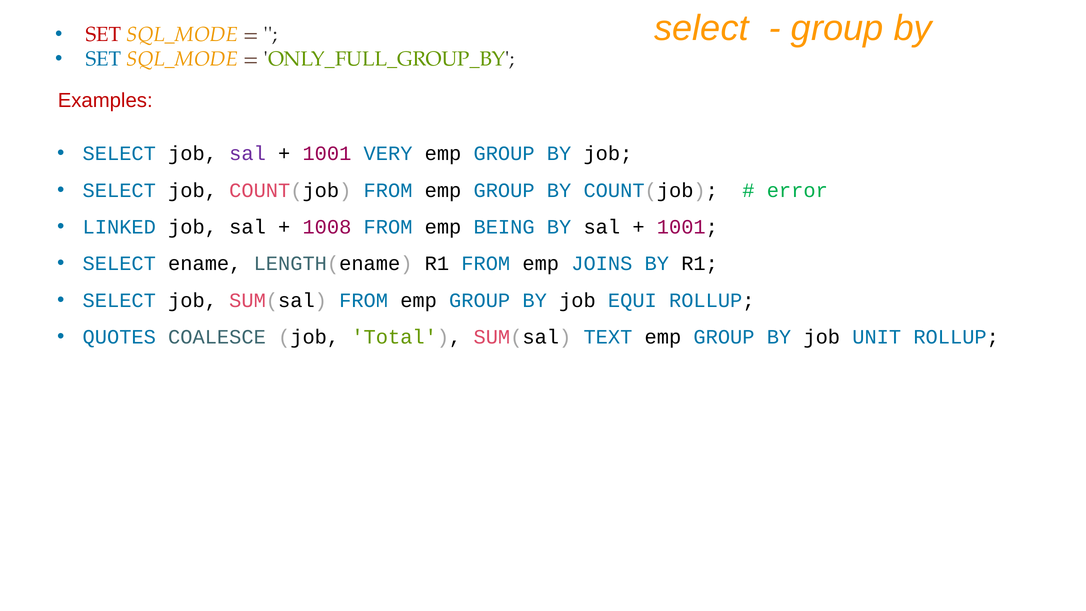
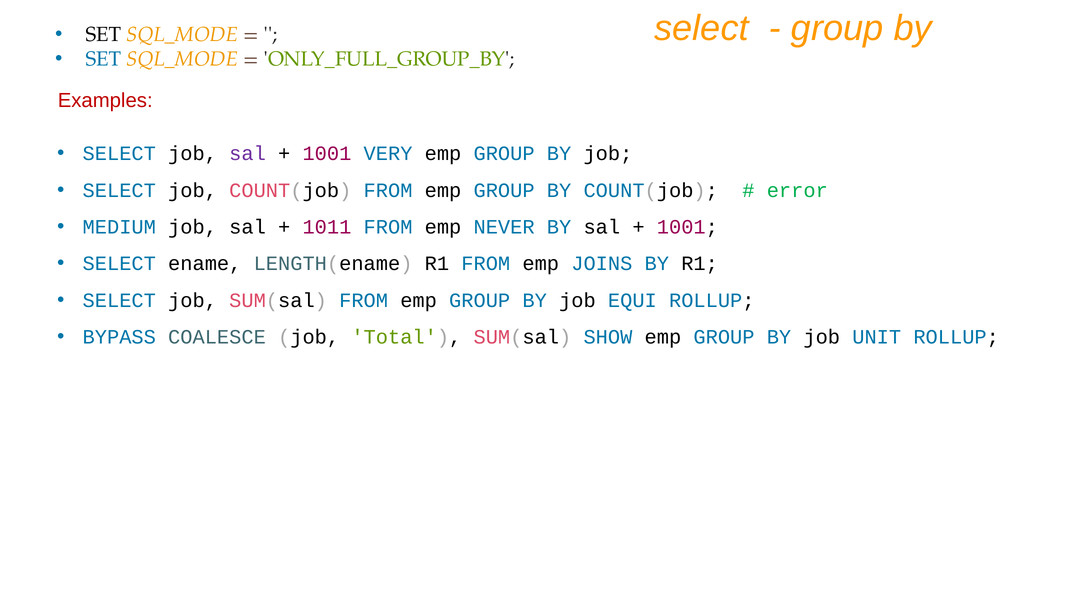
SET colour: red -> black (104, 35)
LINKED: LINKED -> MEDIUM (119, 227)
1008: 1008 -> 1011 (327, 227)
BEING: BEING -> NEVER (504, 227)
QUOTES: QUOTES -> BYPASS (119, 337)
TEXT: TEXT -> SHOW (608, 337)
